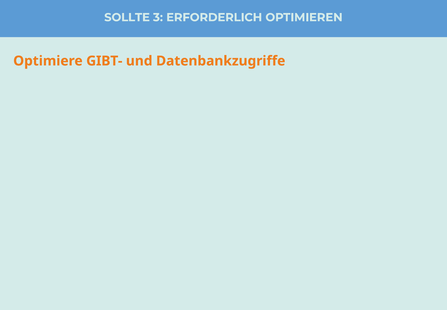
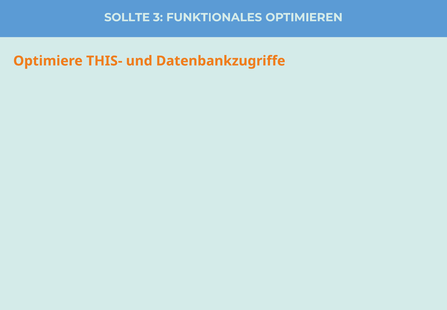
ERFORDERLICH: ERFORDERLICH -> FUNKTIONALES (214, 17)
GIBT-: GIBT- -> THIS- (104, 61)
